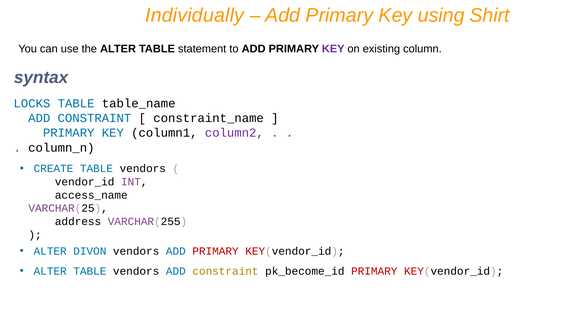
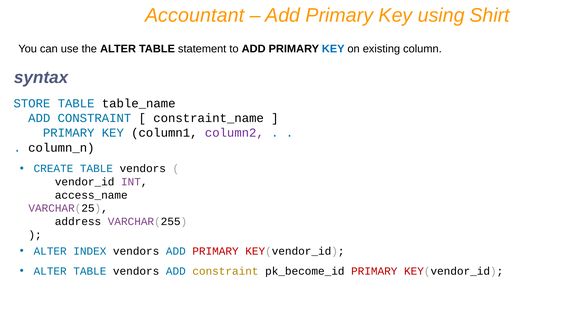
Individually: Individually -> Accountant (195, 15)
KEY colour: purple -> blue (333, 49)
LOCKS: LOCKS -> STORE (32, 103)
DIVON: DIVON -> INDEX (90, 251)
